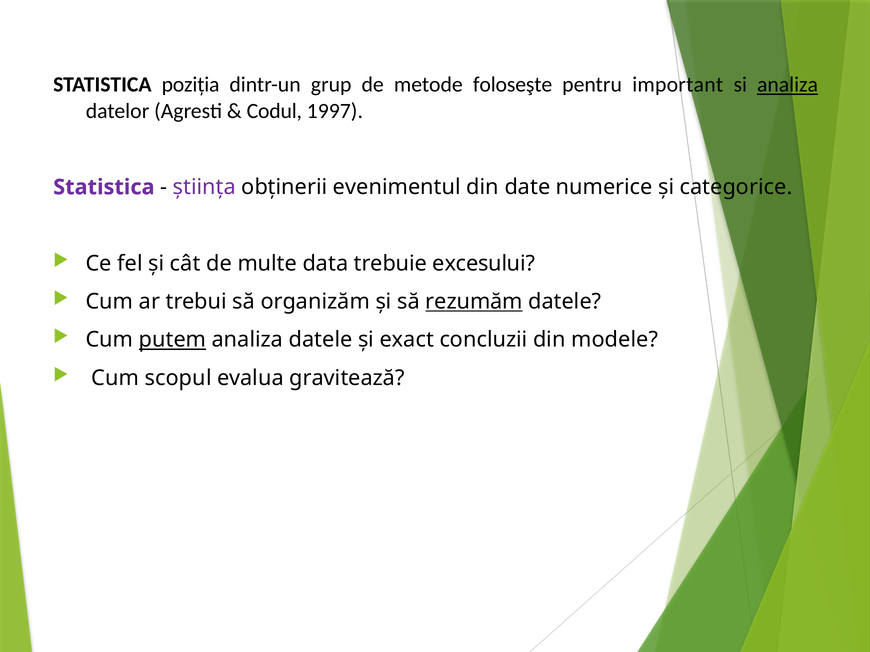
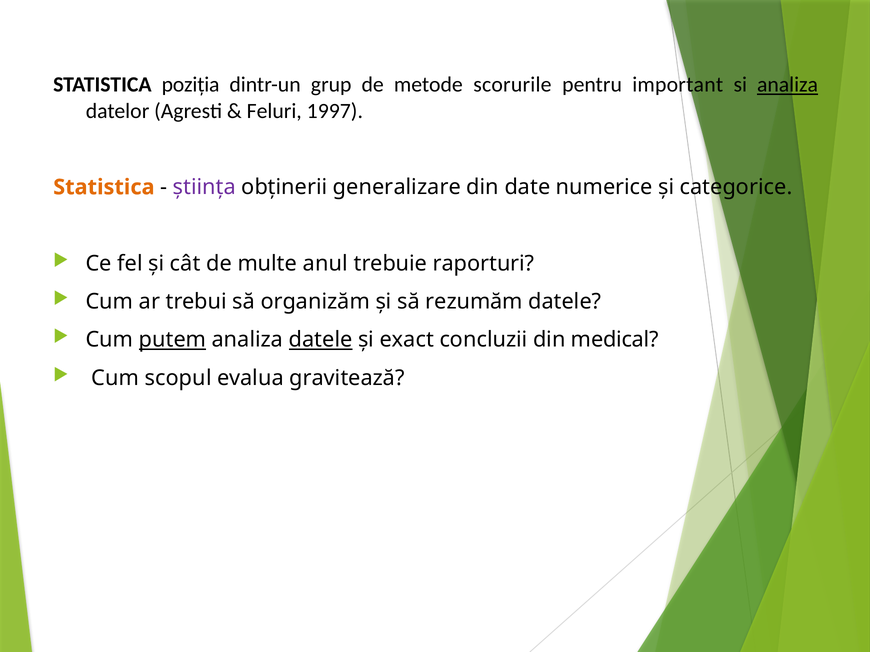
foloseşte: foloseşte -> scorurile (512, 85)
Codul: Codul -> Feluri (274, 111)
Statistica colour: purple -> orange (104, 187)
evenimentul: evenimentul -> generalizare (397, 187)
data: data -> anul (325, 264)
excesului: excesului -> raporturi (484, 264)
rezumăm underline: present -> none (474, 302)
datele underline: none -> present (321, 340)
modele: modele -> medical (615, 340)
